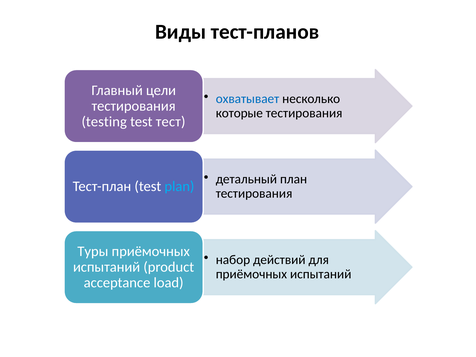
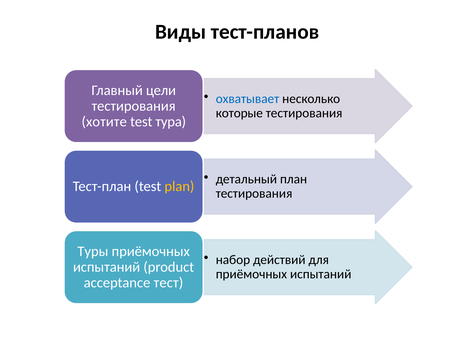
testing: testing -> хотите (104, 122)
тест: тест -> тура (171, 122)
plan colour: light blue -> yellow (179, 187)
load: load -> тест (168, 283)
